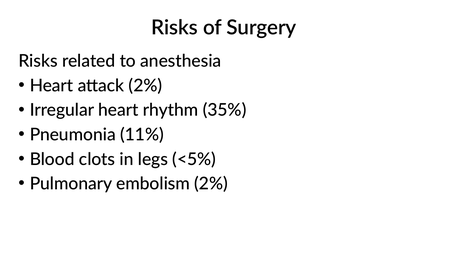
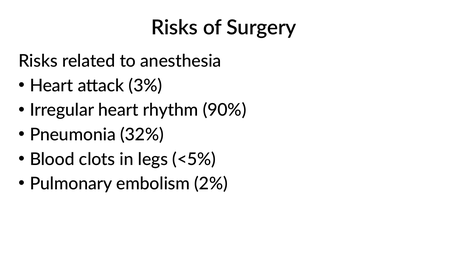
attack 2%: 2% -> 3% (145, 86)
35%: 35% -> 90% (225, 110)
11%: 11% -> 32% (142, 135)
